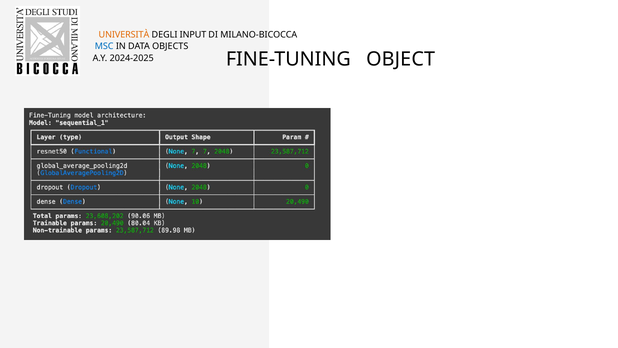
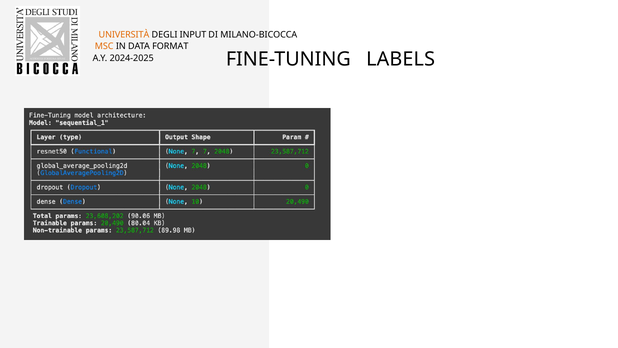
MSC colour: blue -> orange (104, 46)
OBJECTS: OBJECTS -> FORMAT (170, 46)
OBJECT: OBJECT -> LABELS (401, 59)
